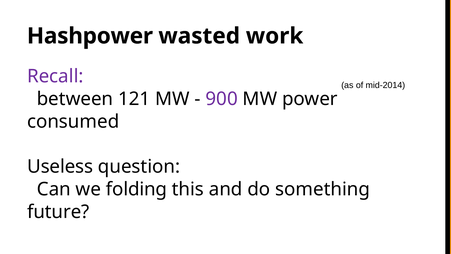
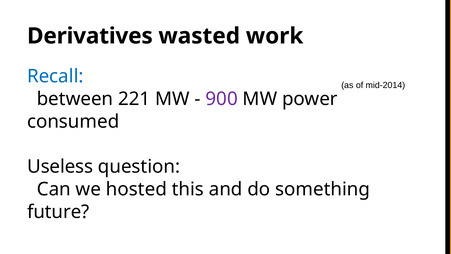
Hashpower: Hashpower -> Derivatives (90, 36)
Recall colour: purple -> blue (55, 76)
121: 121 -> 221 (134, 99)
folding: folding -> hosted (136, 189)
